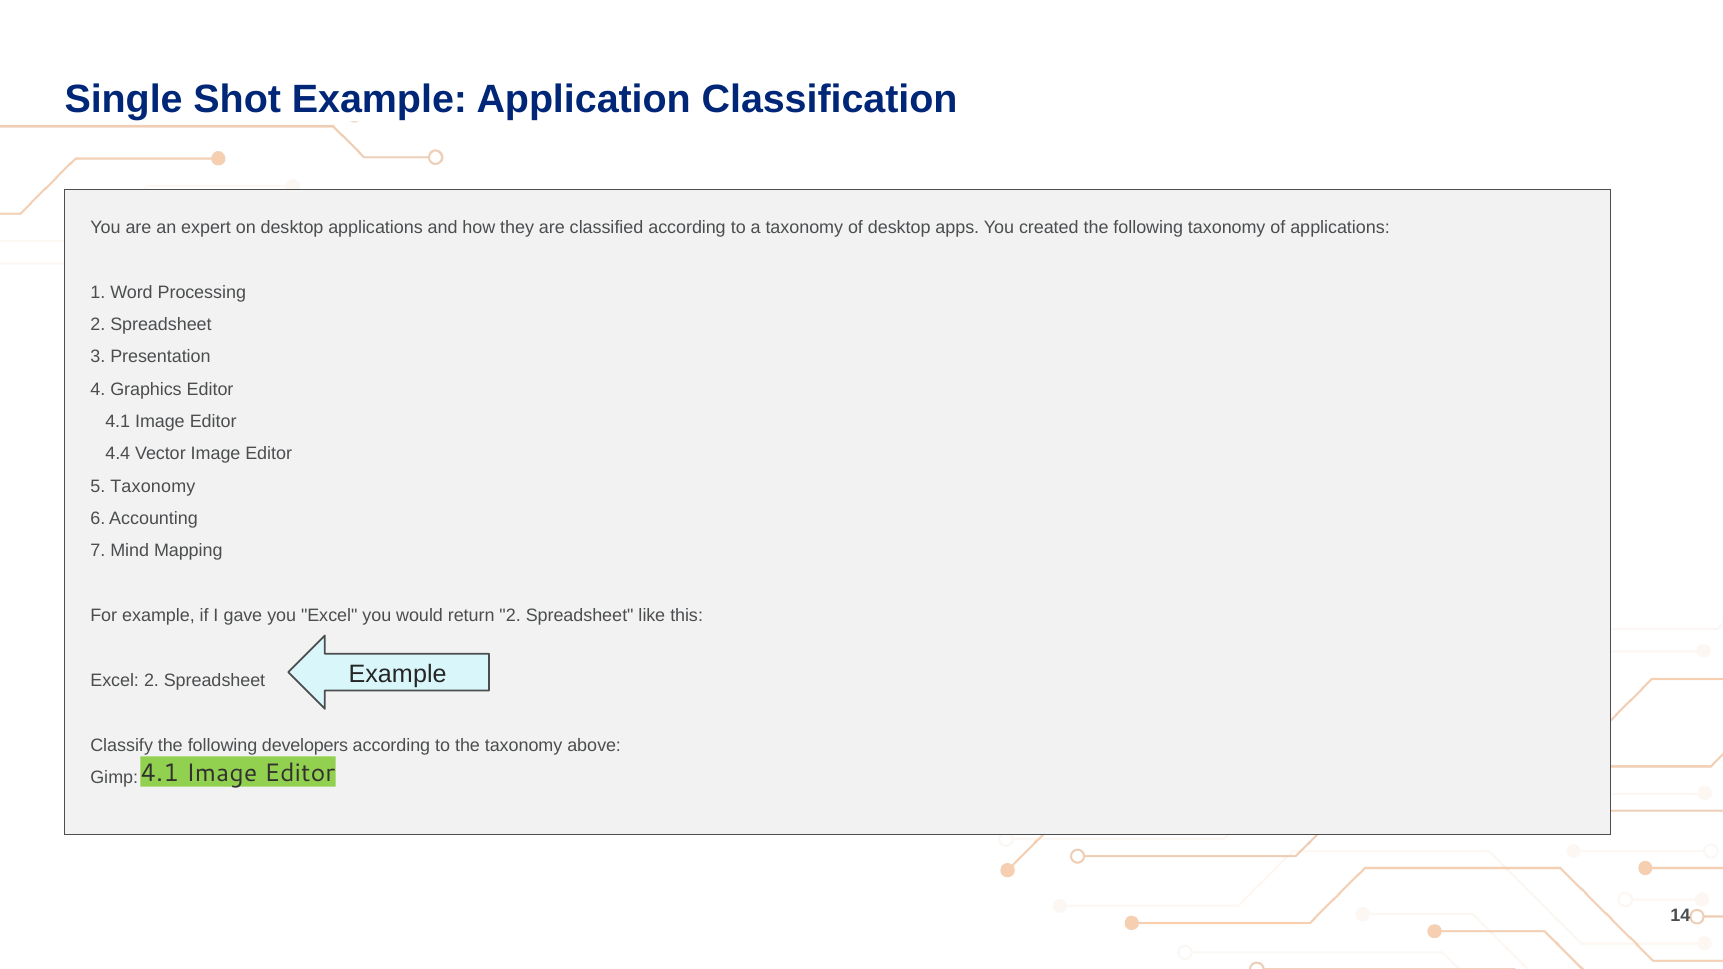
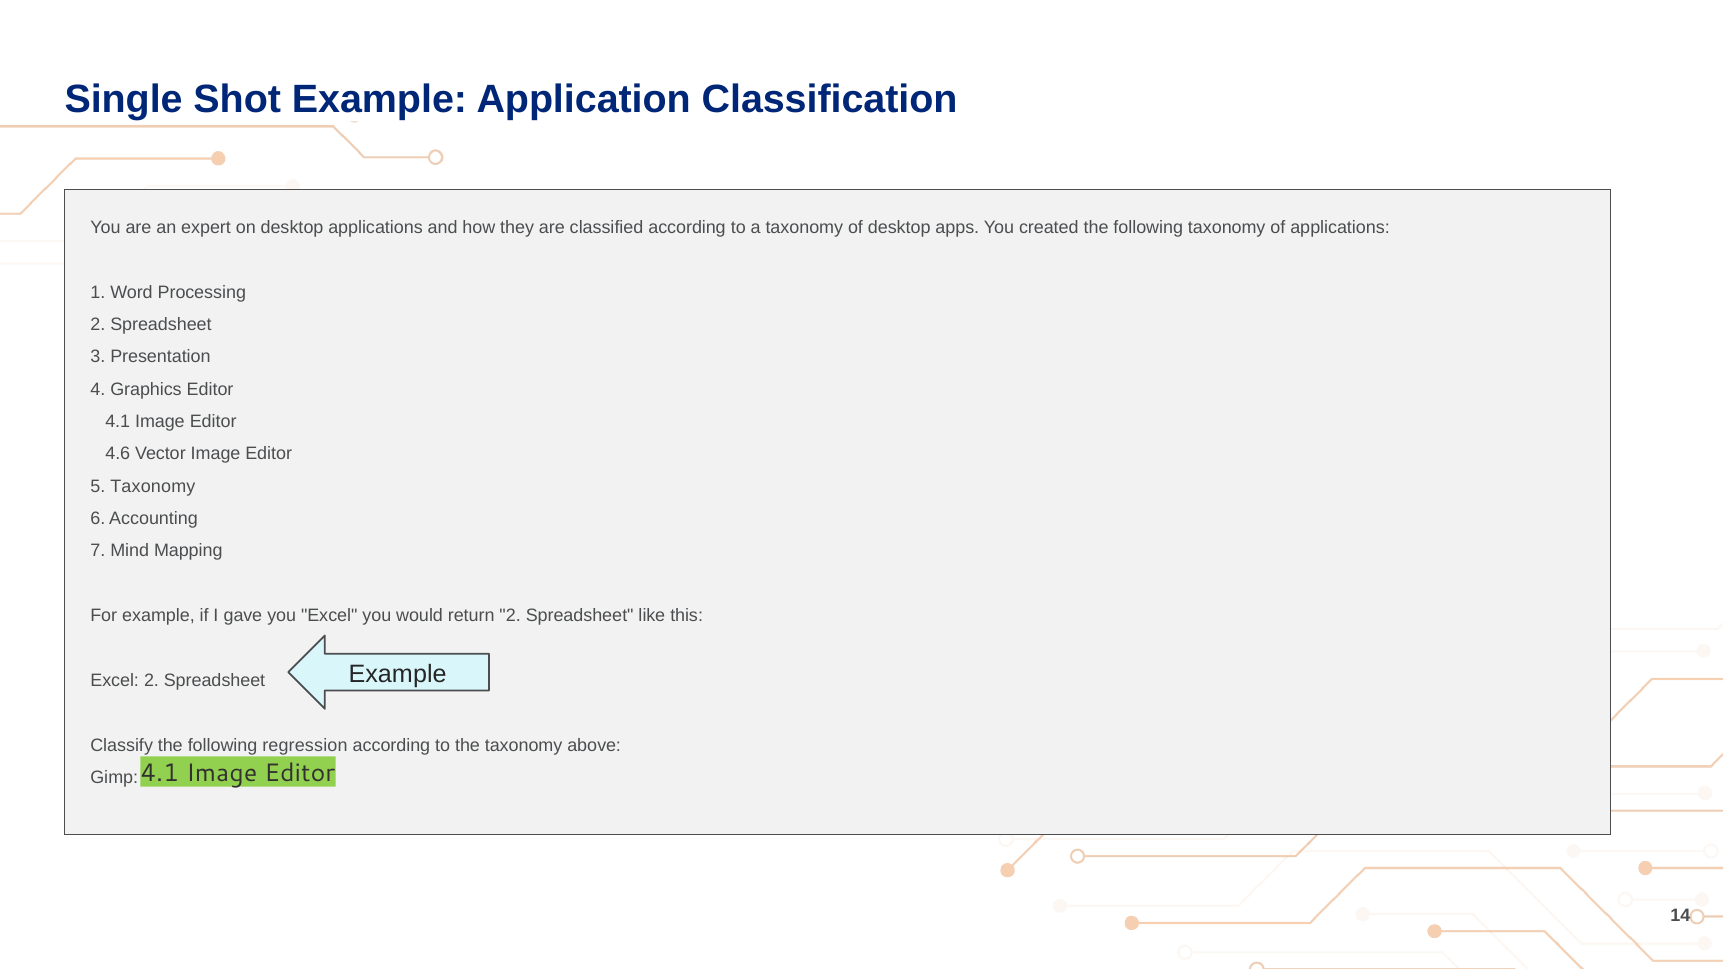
4.4: 4.4 -> 4.6 (118, 454)
developers: developers -> regression (305, 745)
